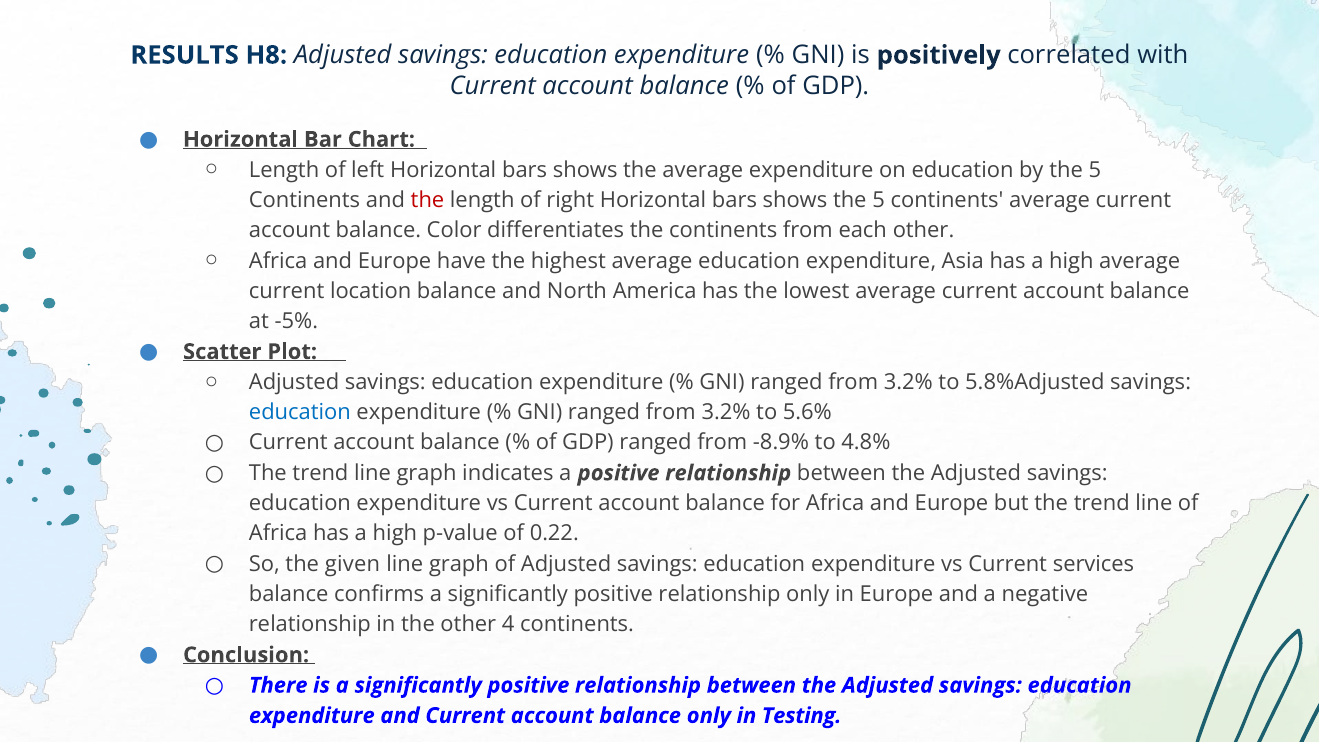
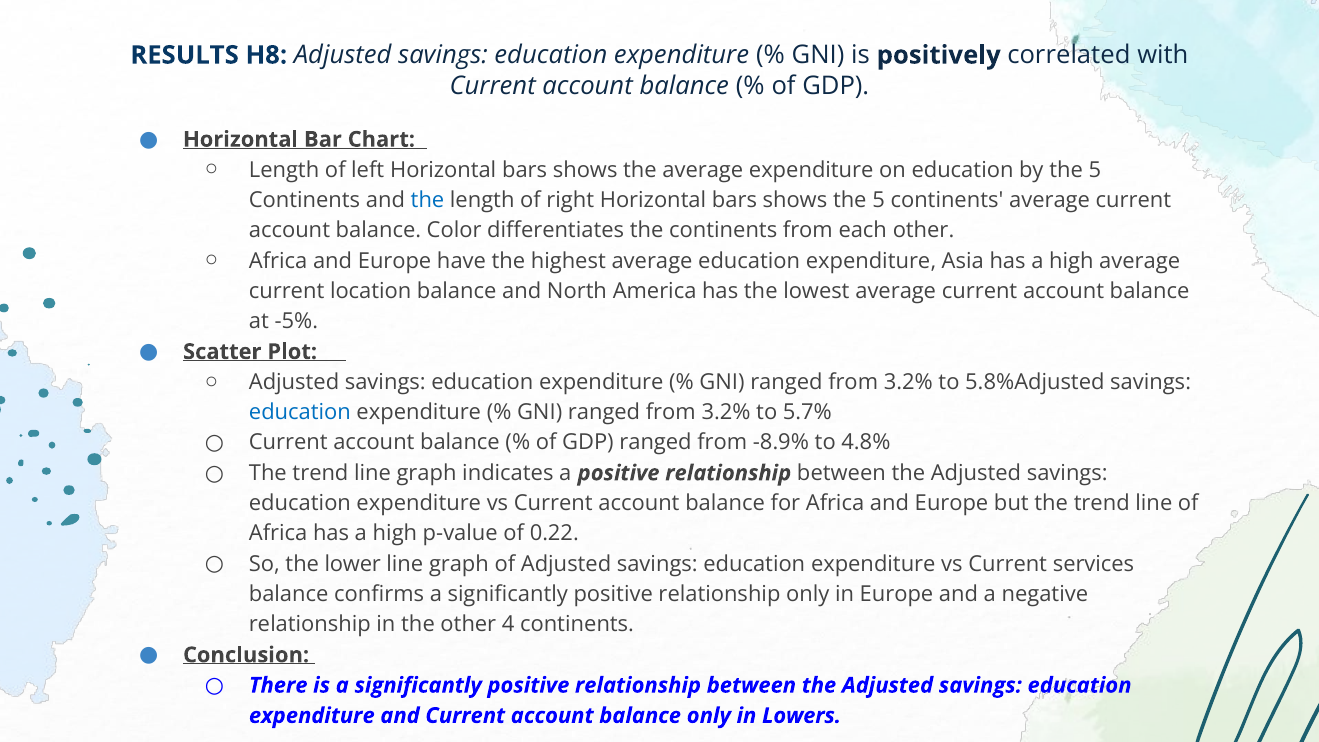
the colour: red -> blue (428, 200)
5.6%: 5.6% -> 5.7% (807, 412)
given: given -> lower (353, 564)
Testing: Testing -> Lowers (802, 716)
